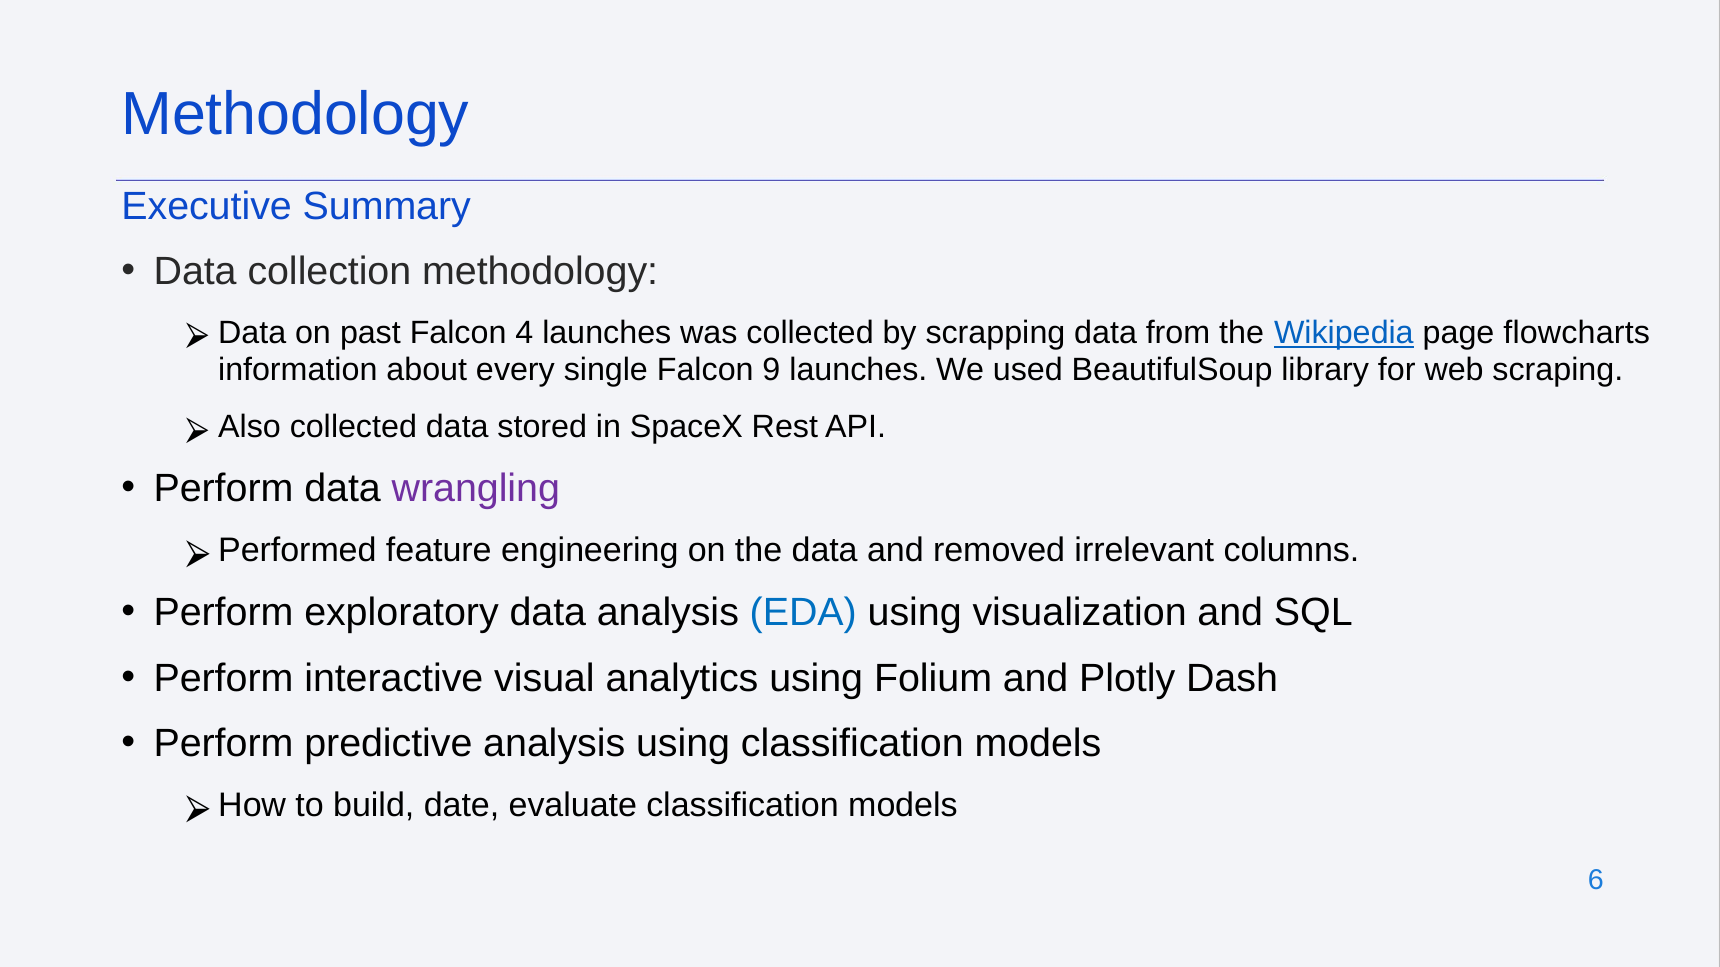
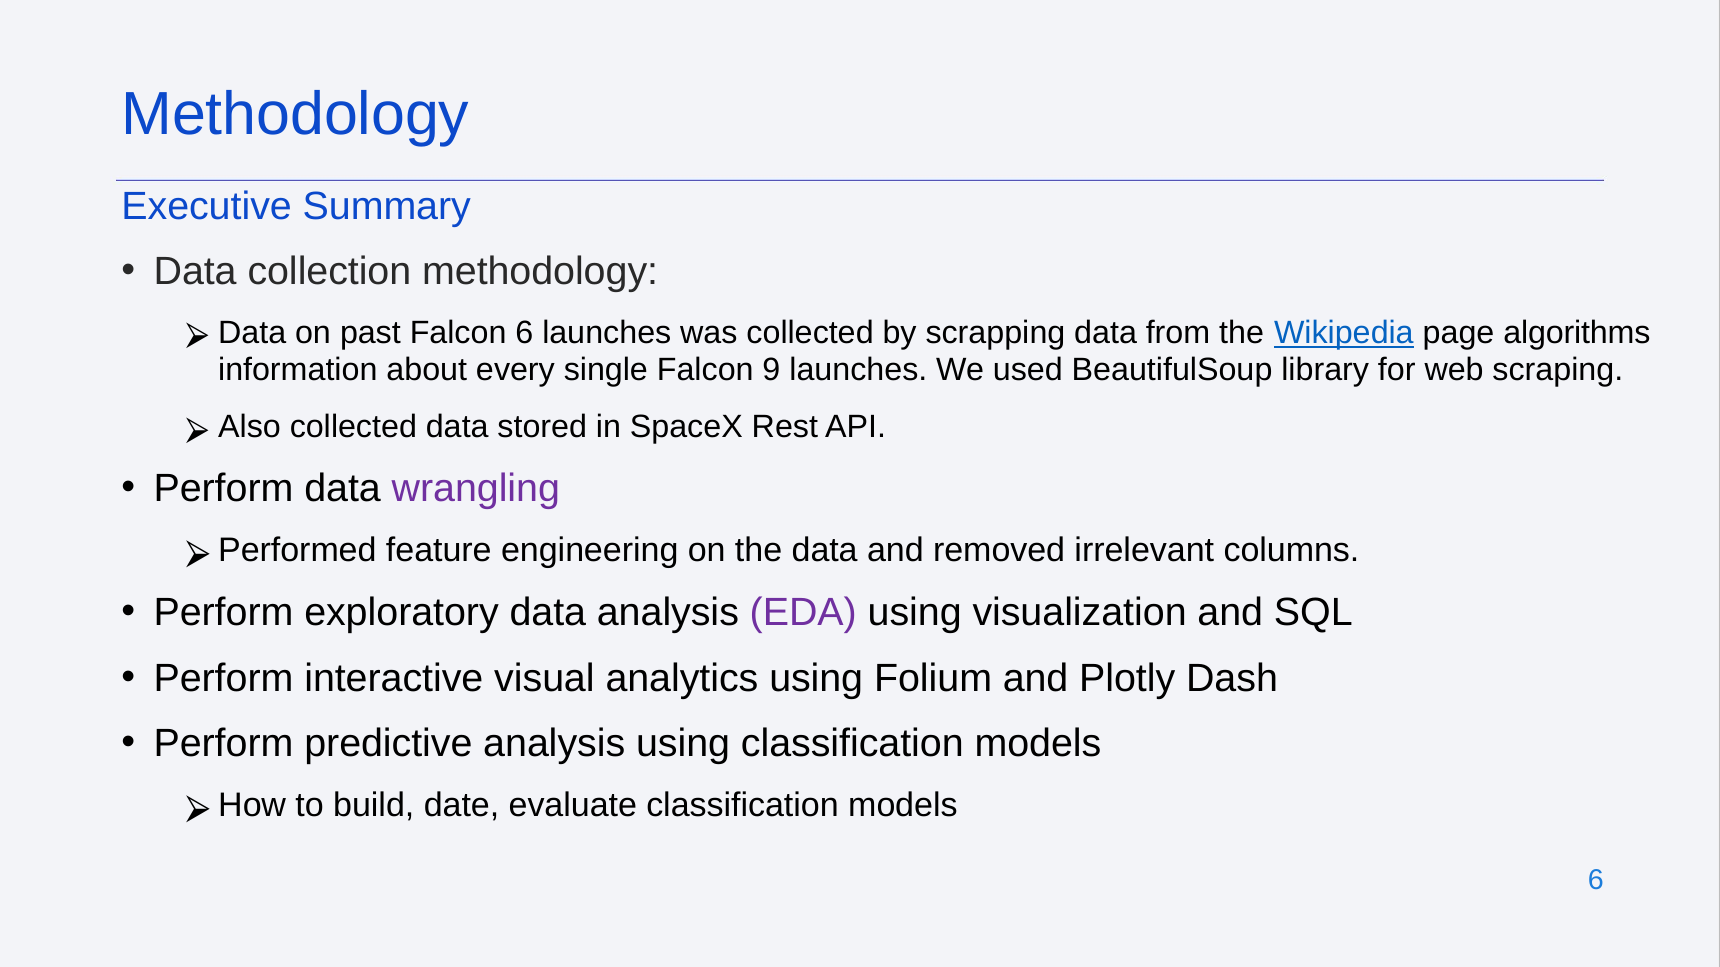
Falcon 4: 4 -> 6 (524, 333)
flowcharts: flowcharts -> algorithms (1577, 333)
EDA colour: blue -> purple (803, 613)
